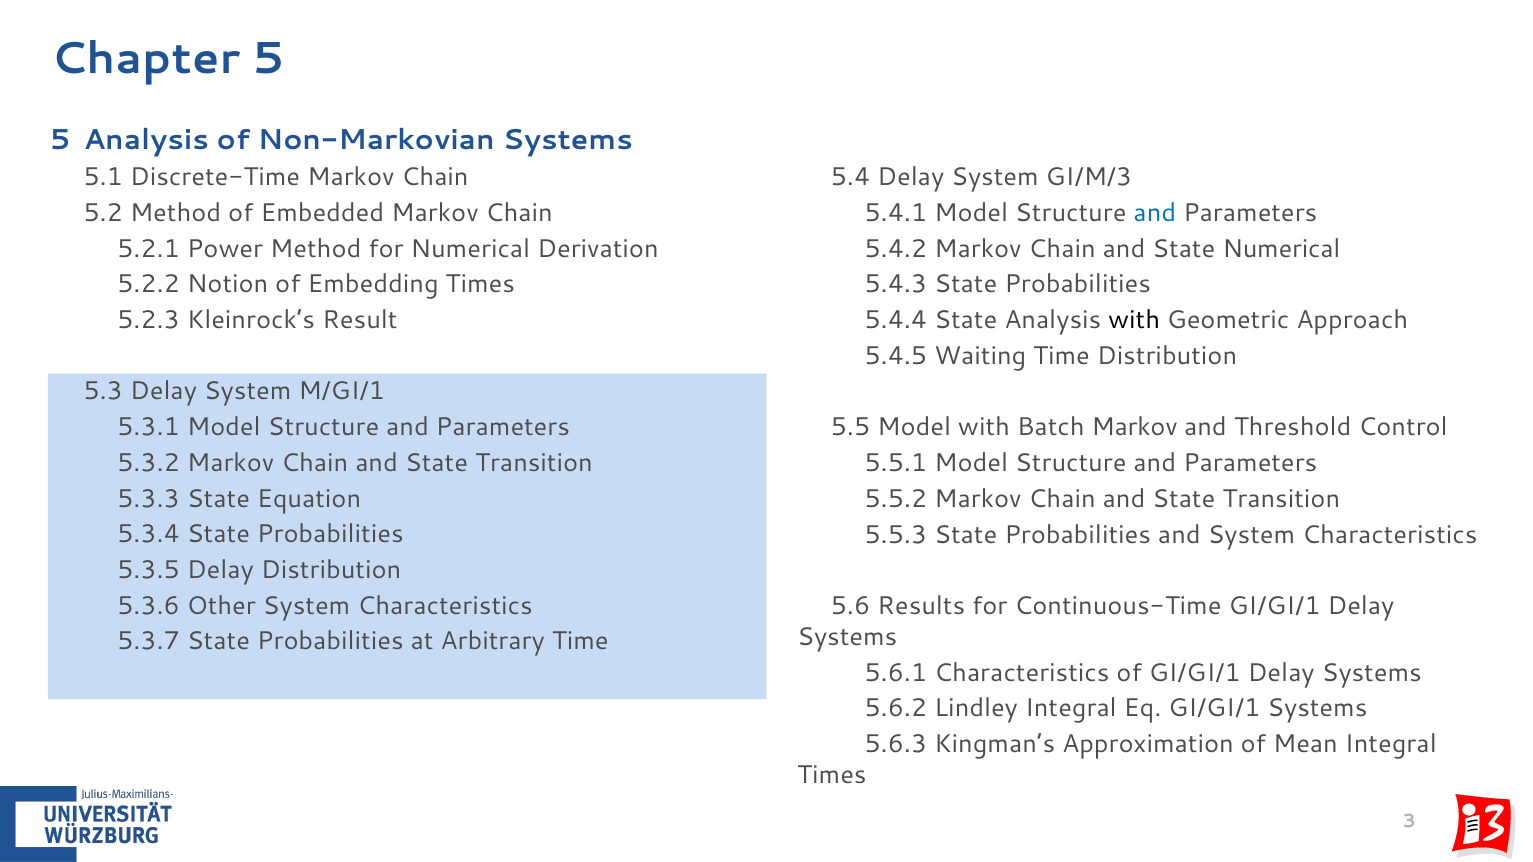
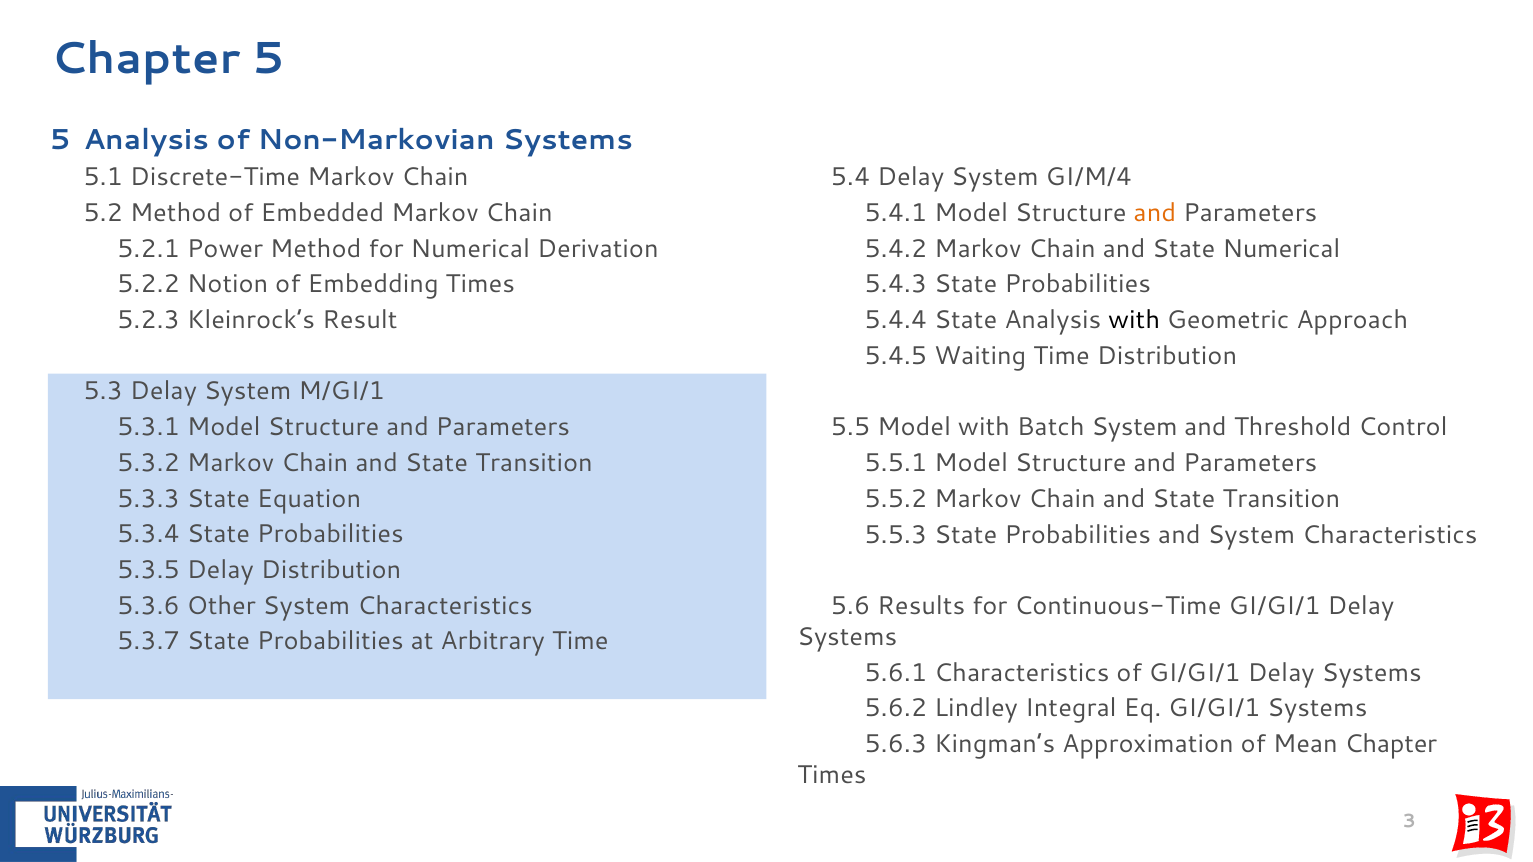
GI/M/3: GI/M/3 -> GI/M/4 (1089, 177)
and colour: blue -> orange (1155, 213)
Batch Markov: Markov -> System (1135, 428)
Mean Integral: Integral -> Chapter (1391, 744)
